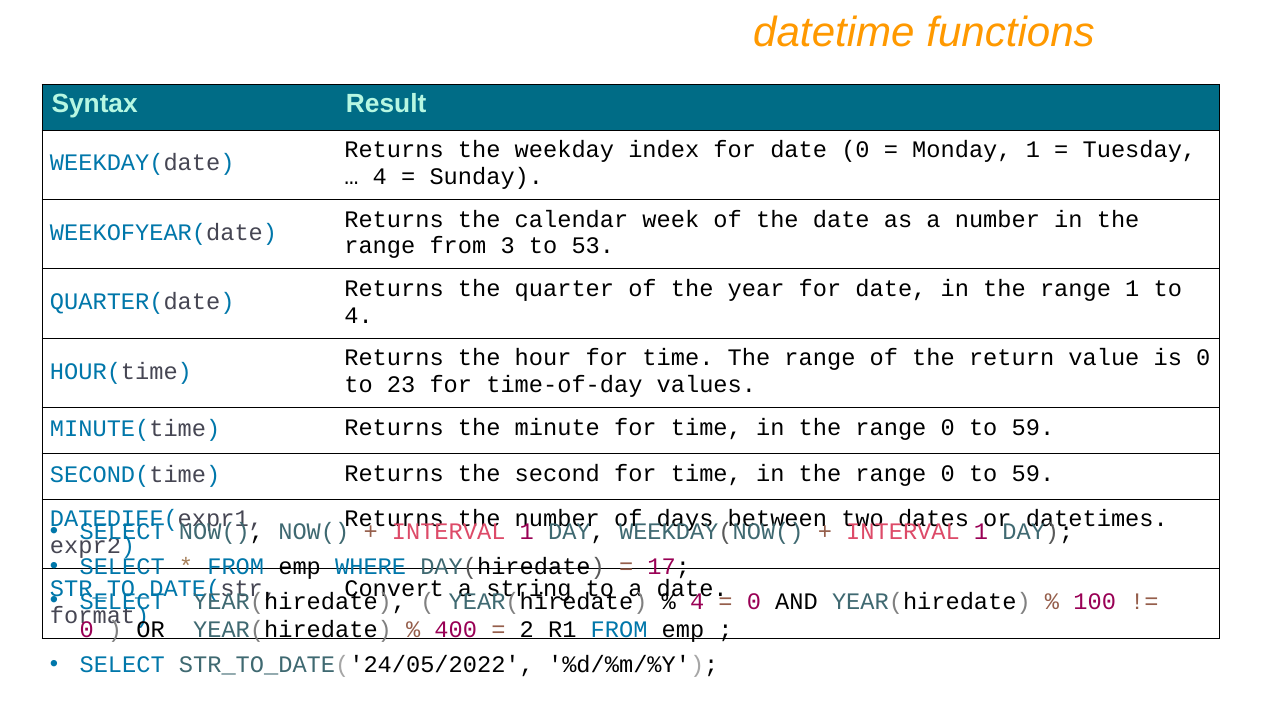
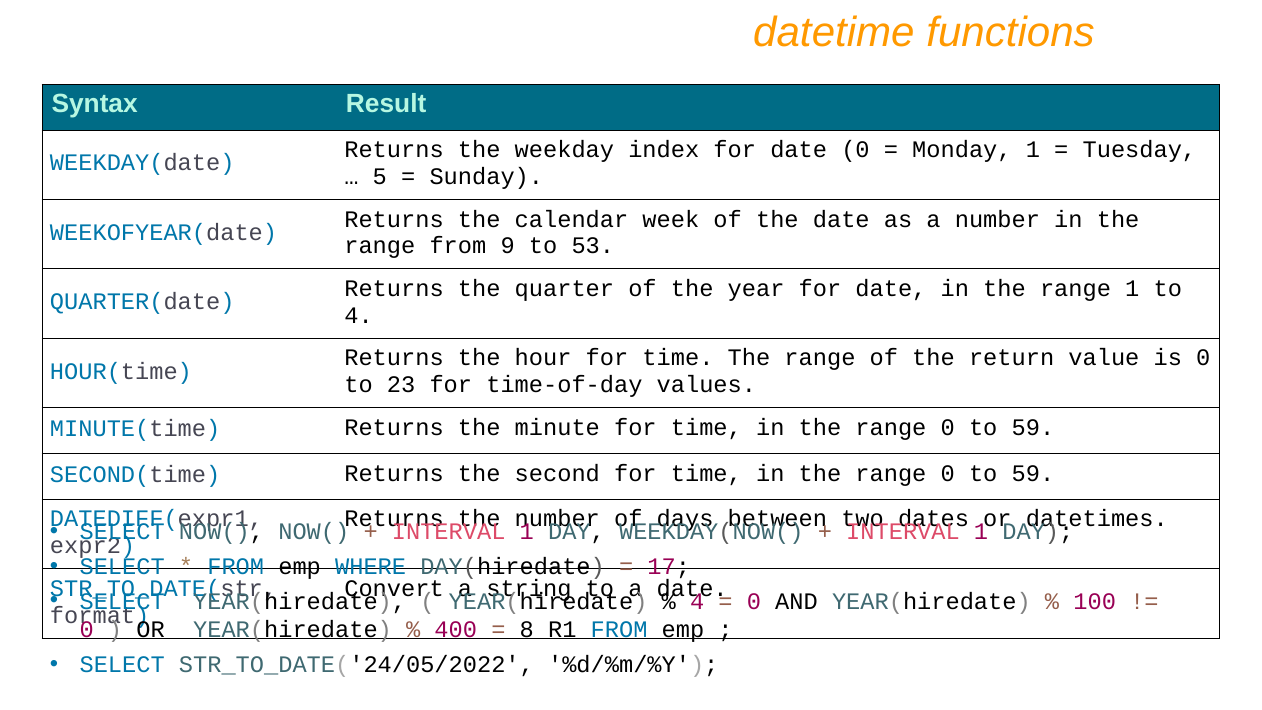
4: 4 -> 5 (380, 177)
3: 3 -> 9 (508, 246)
2: 2 -> 8 (527, 630)
